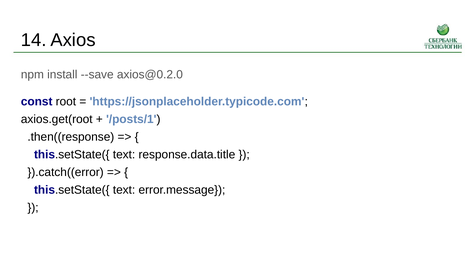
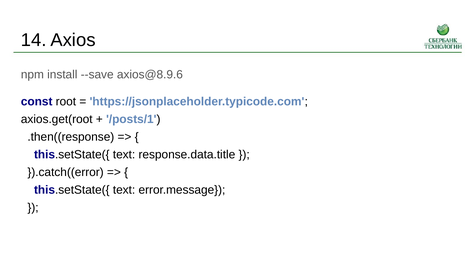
axios@0.2.0: axios@0.2.0 -> axios@8.9.6 (150, 75)
